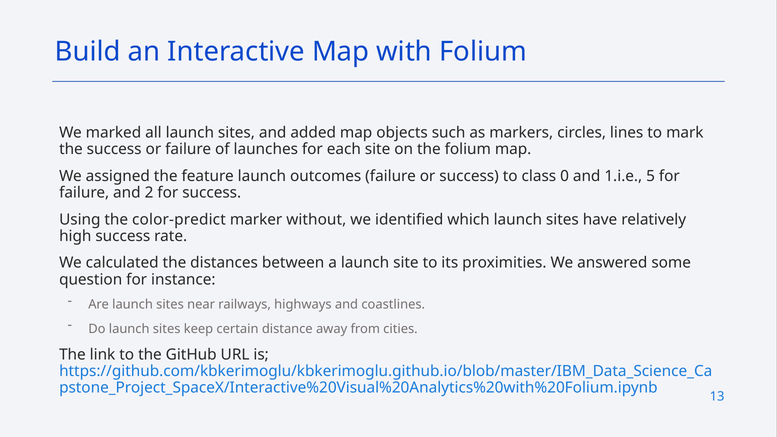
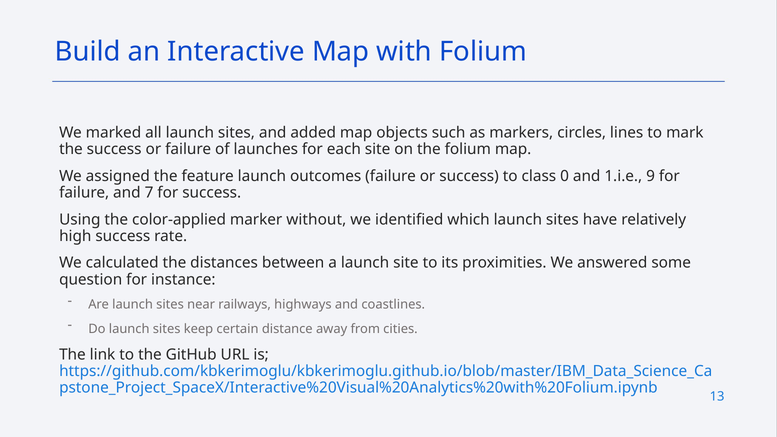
5: 5 -> 9 (651, 176)
2: 2 -> 7 (149, 193)
color-predict: color-predict -> color-applied (179, 219)
